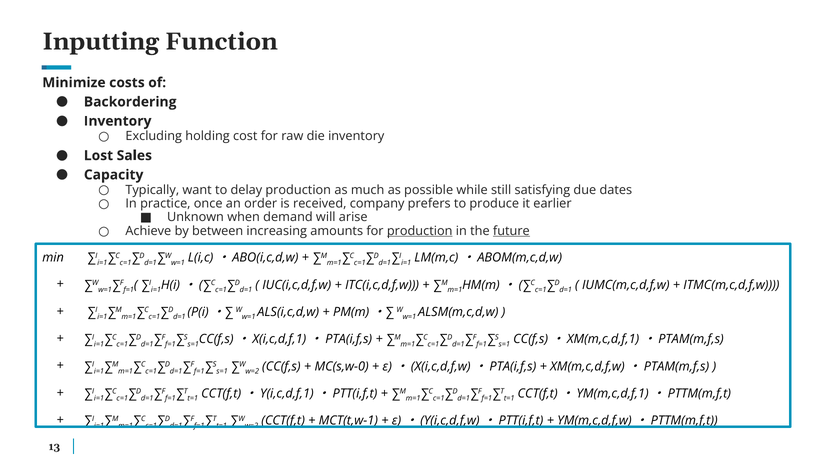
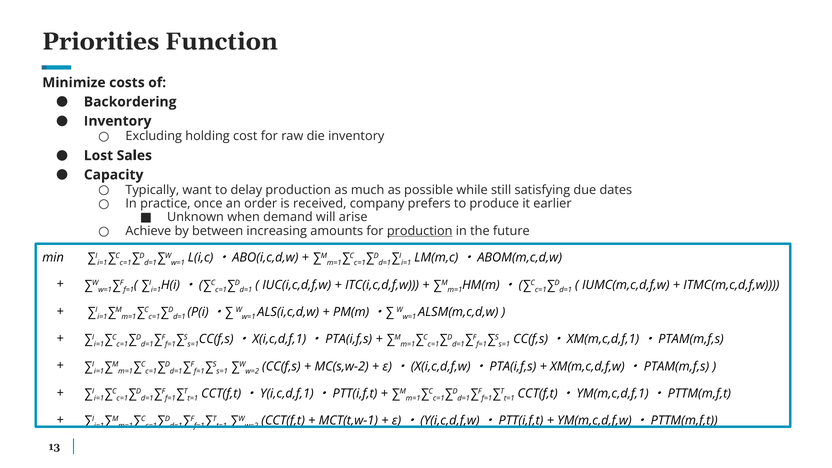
Inputting: Inputting -> Priorities (101, 41)
future underline: present -> none (511, 231)
MC(s,w-0: MC(s,w-0 -> MC(s,w-2 (342, 366)
